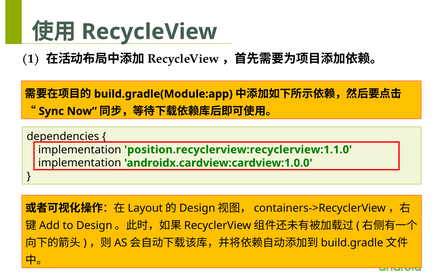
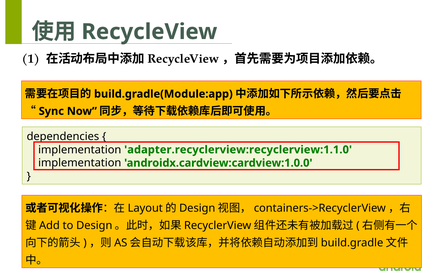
position.recyclerview:recyclerview:1.1.0: position.recyclerview:recyclerview:1.1.0 -> adapter.recyclerview:recyclerview:1.1.0 (238, 150)
